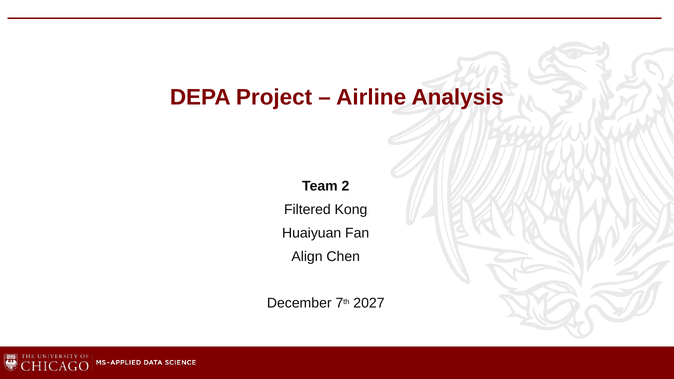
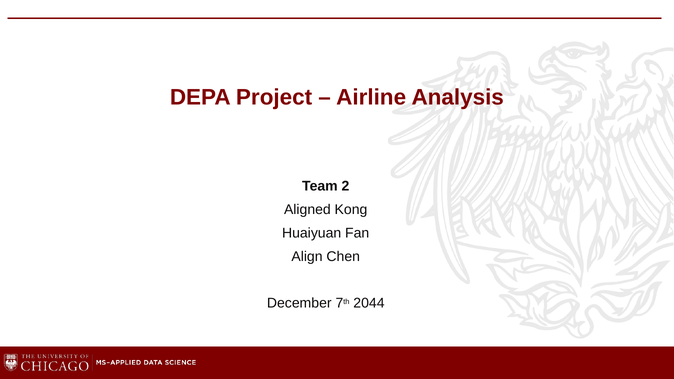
Filtered: Filtered -> Aligned (307, 210)
2027: 2027 -> 2044 (369, 303)
